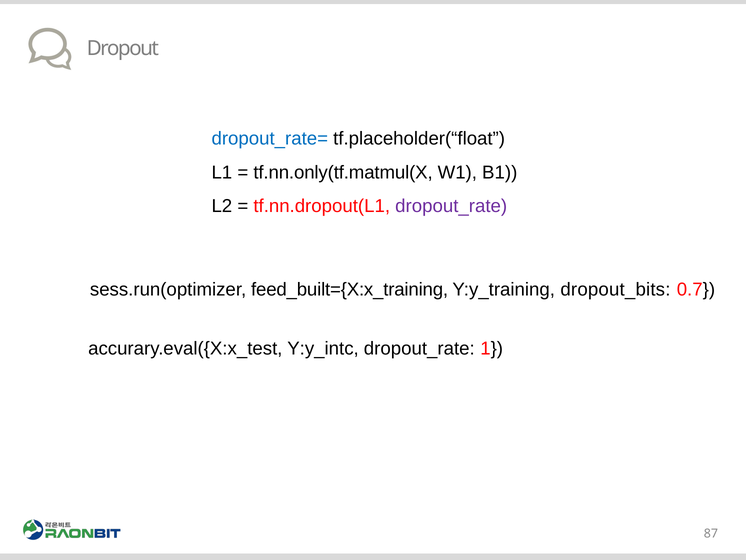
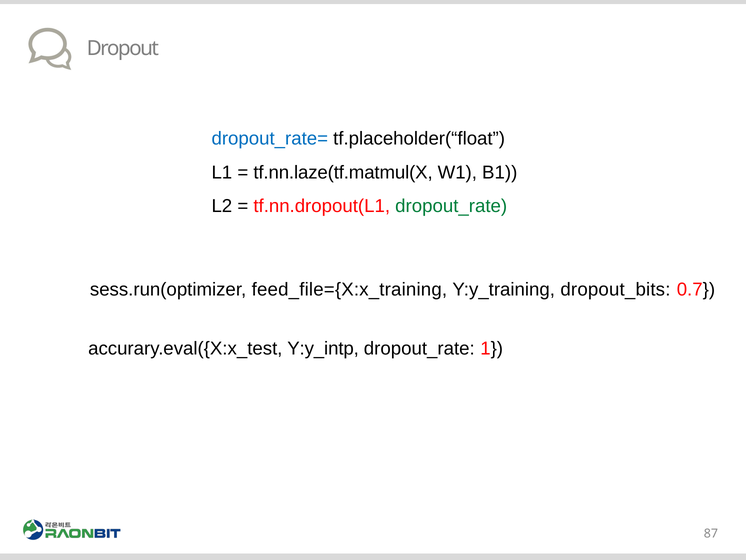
tf.nn.only(tf.matmul(X: tf.nn.only(tf.matmul(X -> tf.nn.laze(tf.matmul(X (343, 172)
dropout_rate colour: purple -> green (451, 206)
feed_built={X:x_training: feed_built={X:x_training -> feed_file={X:x_training (349, 289)
Y:y_intc: Y:y_intc -> Y:y_intp (323, 348)
